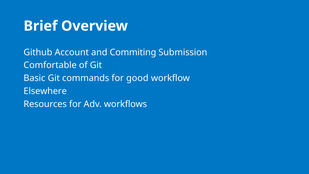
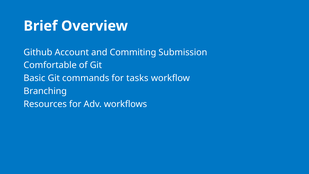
good: good -> tasks (137, 78)
Elsewhere: Elsewhere -> Branching (45, 91)
